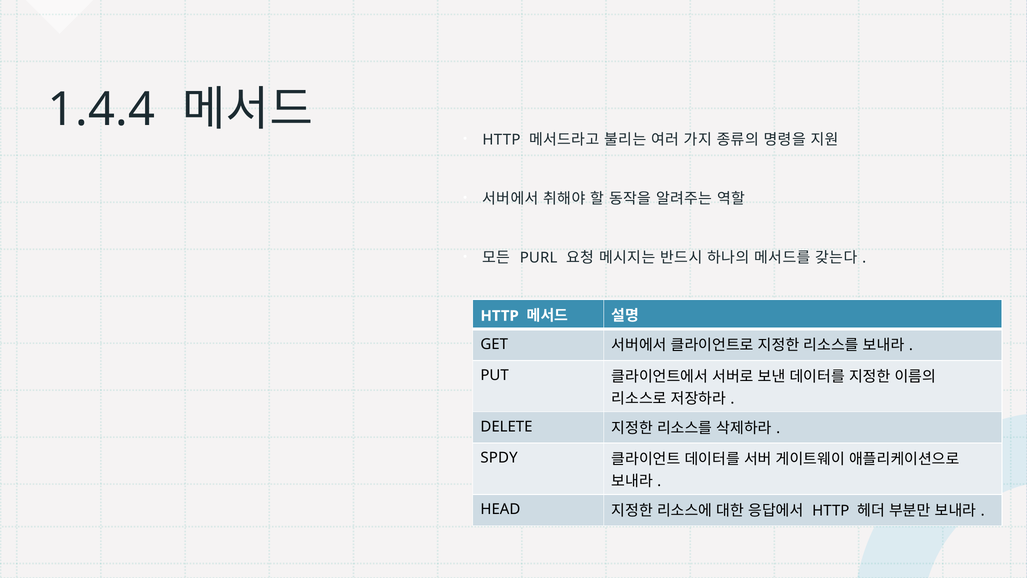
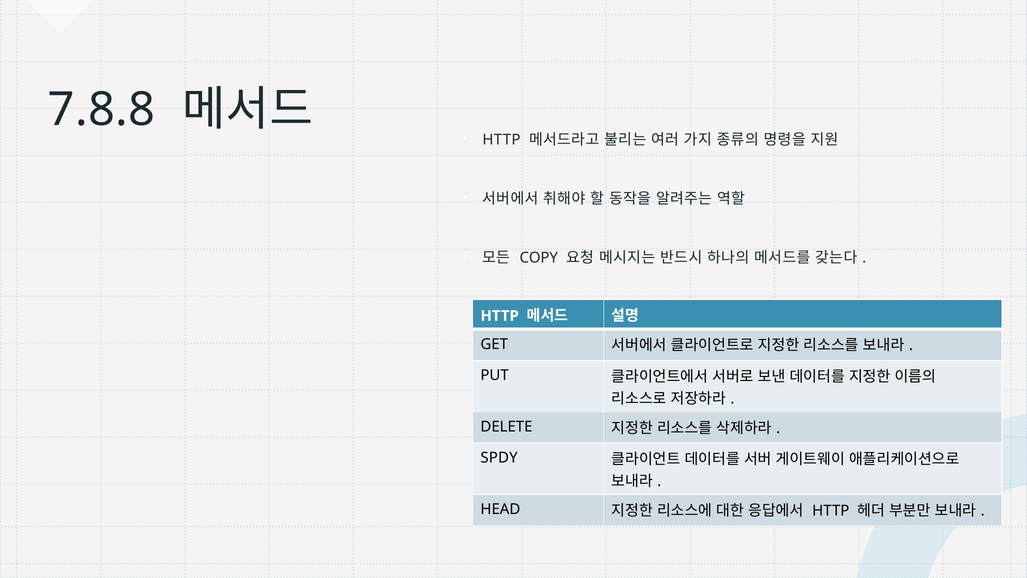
1.4.4: 1.4.4 -> 7.8.8 (102, 110)
PURL: PURL -> COPY (539, 258)
